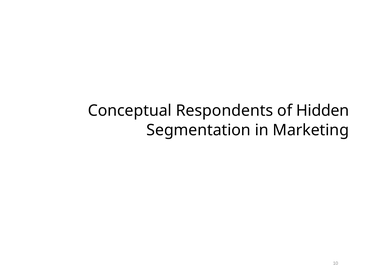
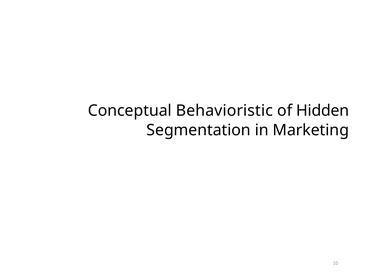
Respondents: Respondents -> Behavioristic (224, 110)
